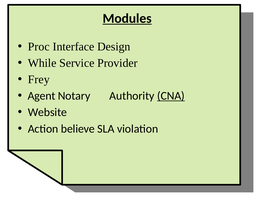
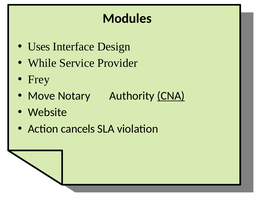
Modules underline: present -> none (127, 18)
Proc: Proc -> Uses (39, 46)
Agent: Agent -> Move (41, 96)
believe: believe -> cancels (78, 128)
